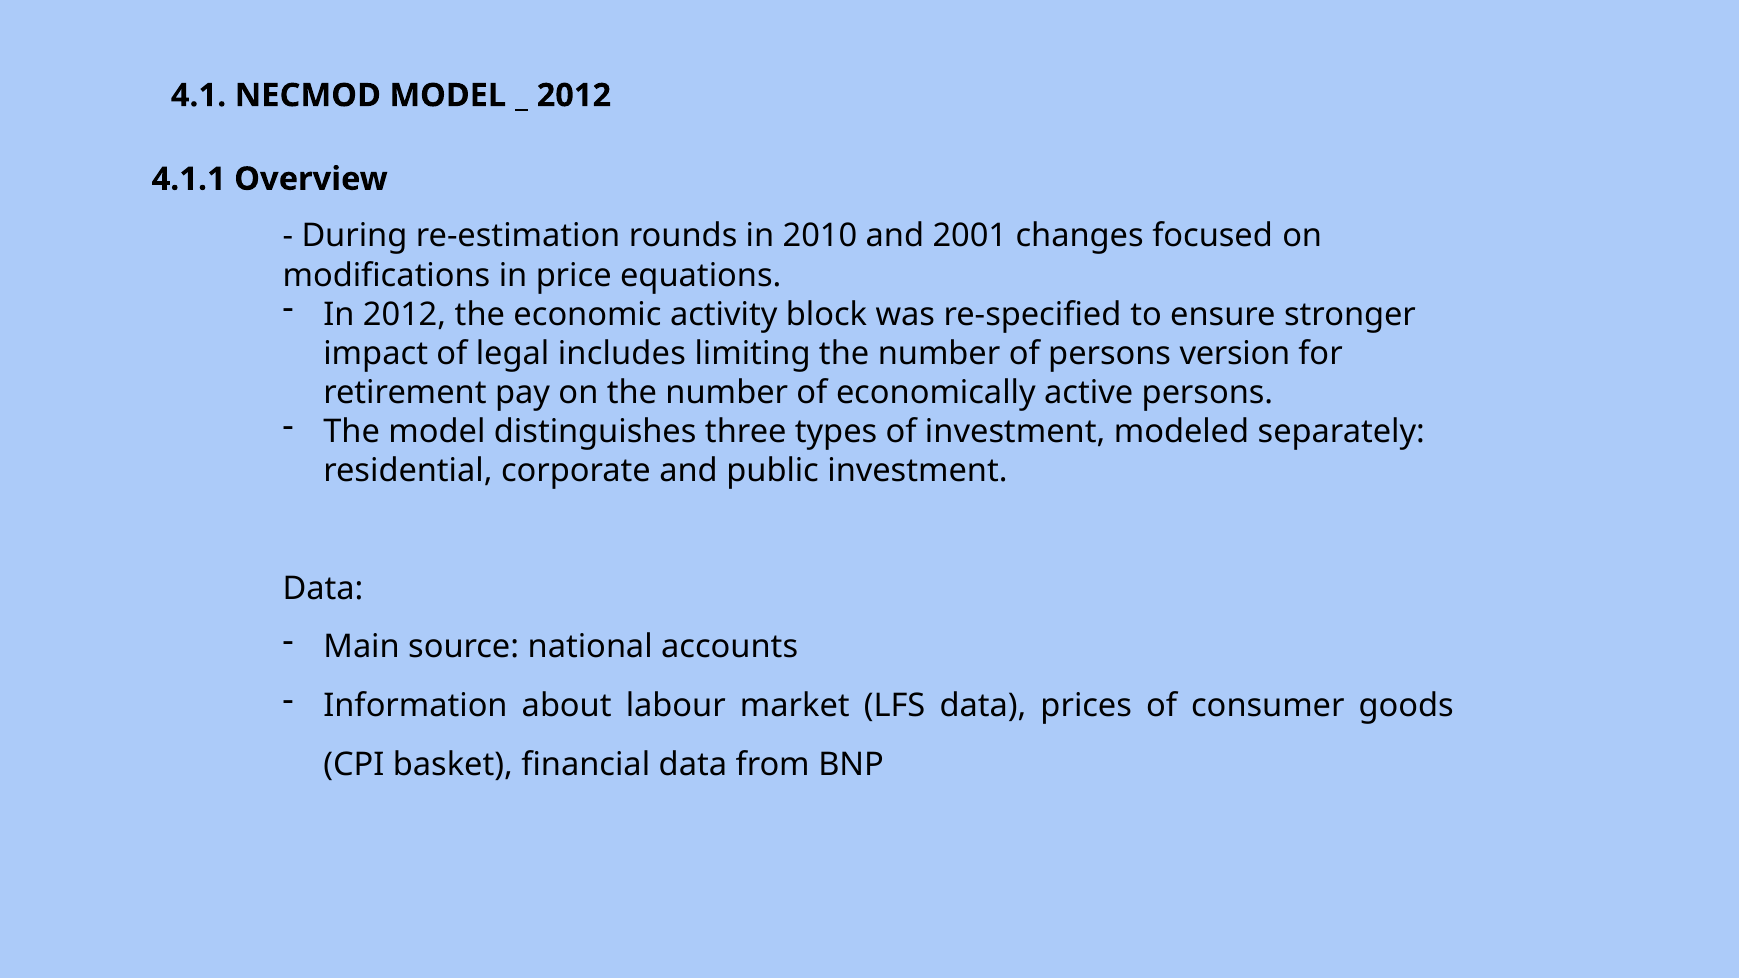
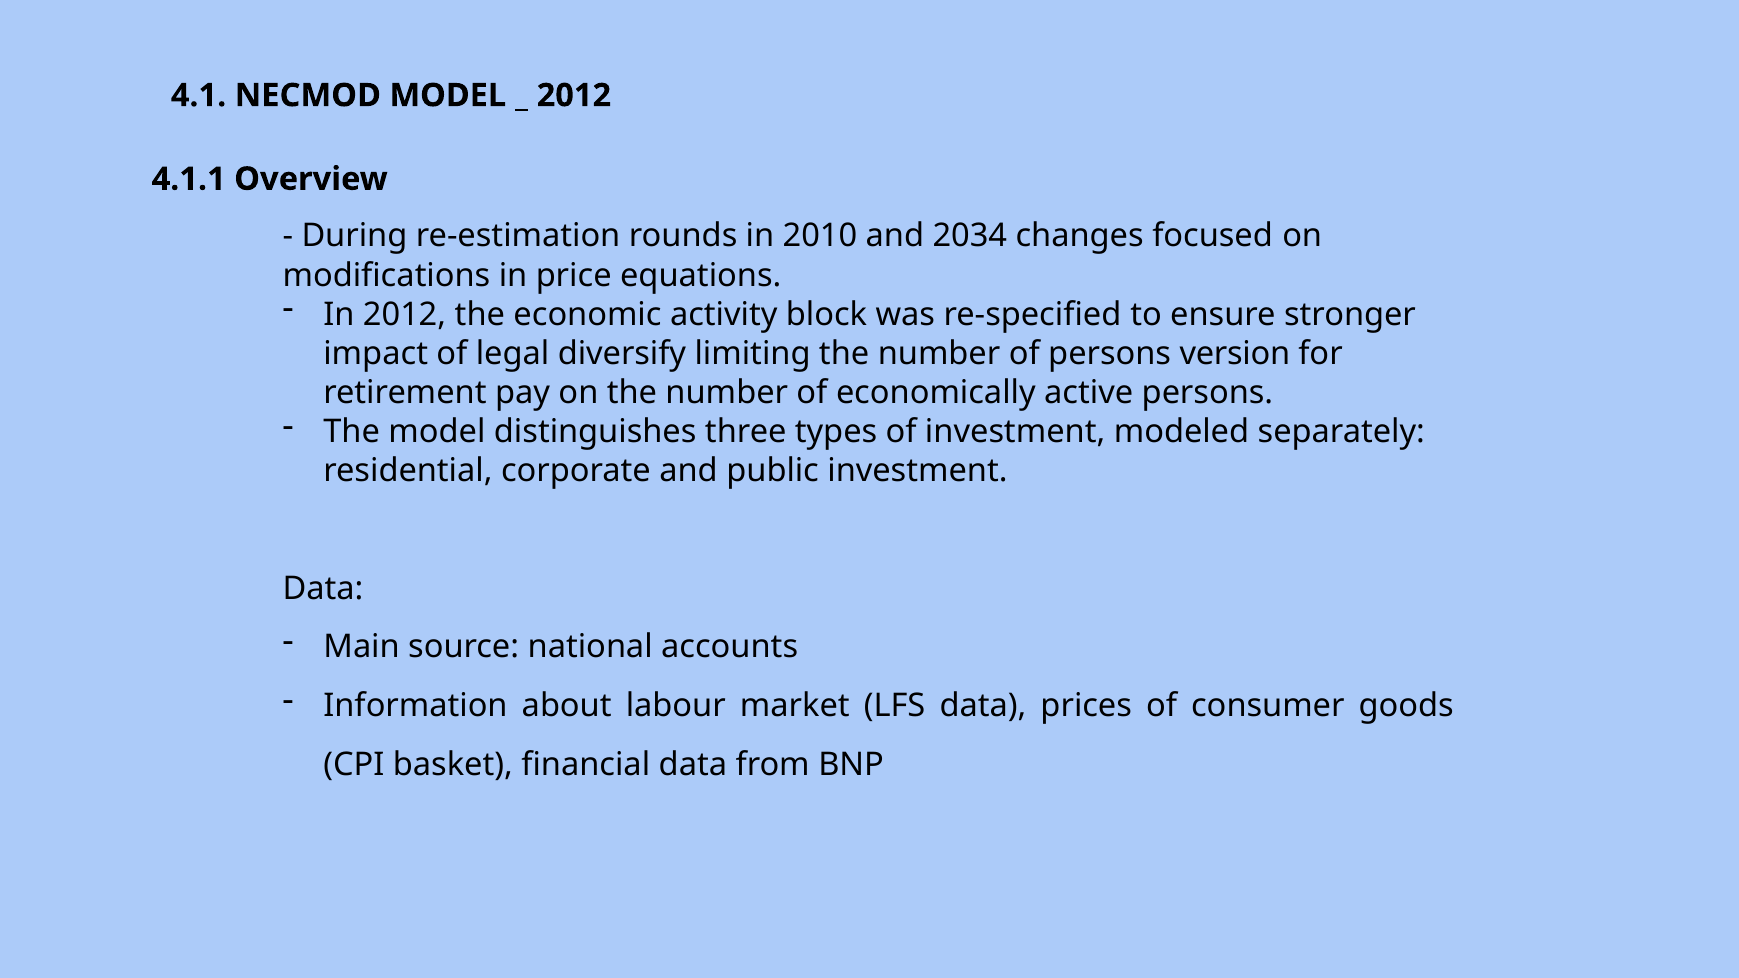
2001: 2001 -> 2034 (970, 236)
includes: includes -> diversify (622, 354)
